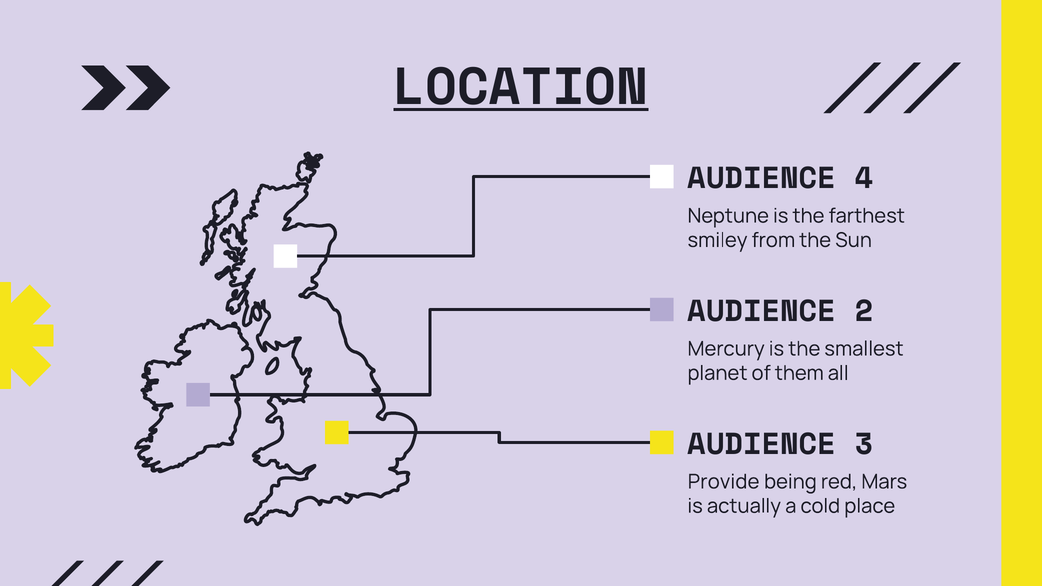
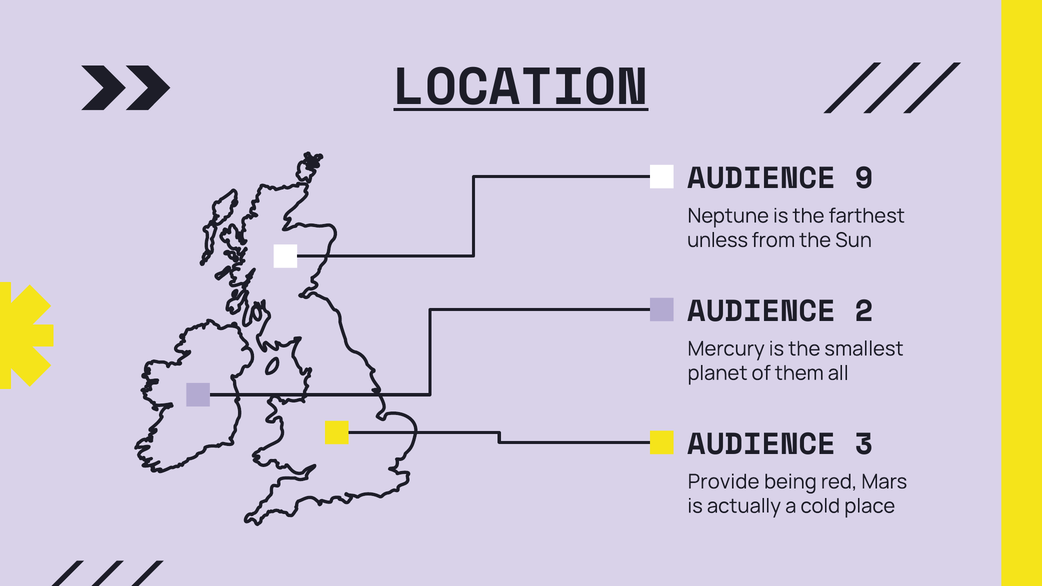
4: 4 -> 9 (864, 178)
smiley: smiley -> unless (718, 240)
